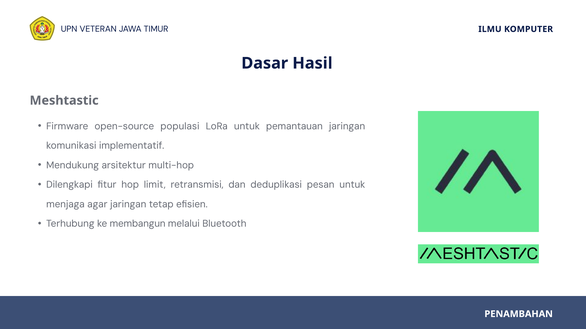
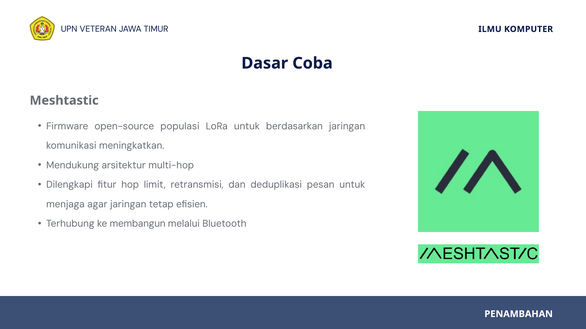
Hasil: Hasil -> Coba (313, 63)
pemantauan: pemantauan -> berdasarkan (294, 127)
implementatif: implementatif -> meningkatkan (132, 146)
